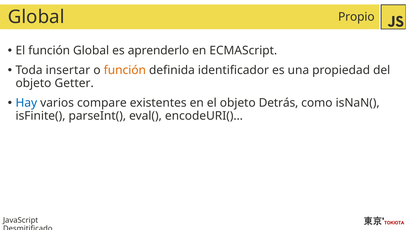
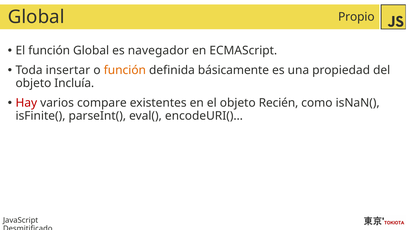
aprenderlo: aprenderlo -> navegador (158, 51)
identificador: identificador -> básicamente (233, 71)
Getter: Getter -> Incluía (74, 83)
Hay colour: blue -> red (26, 103)
Detrás: Detrás -> Recién (279, 103)
